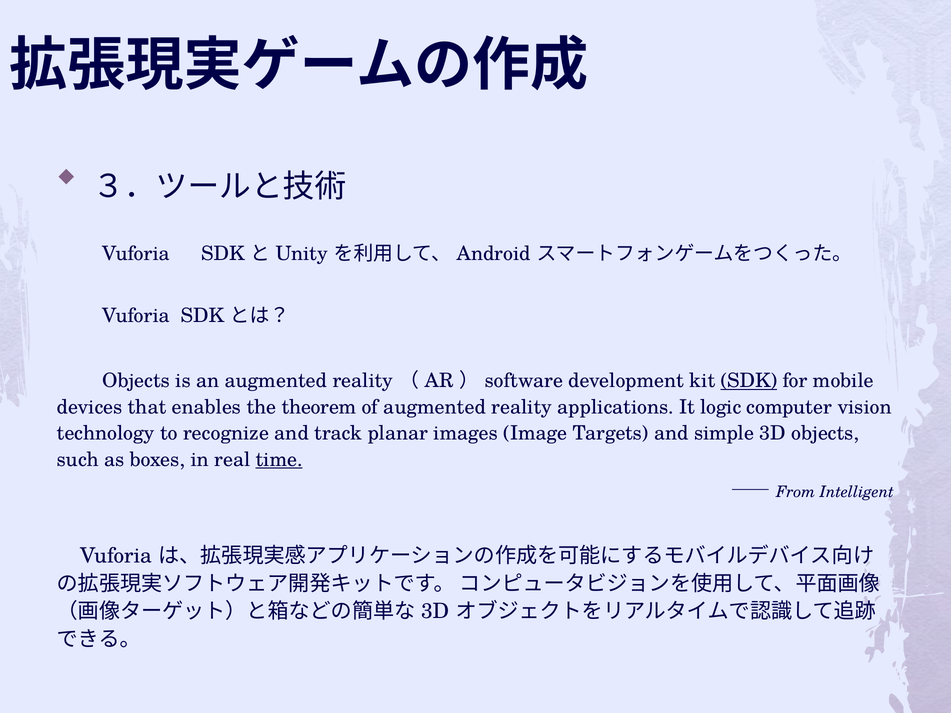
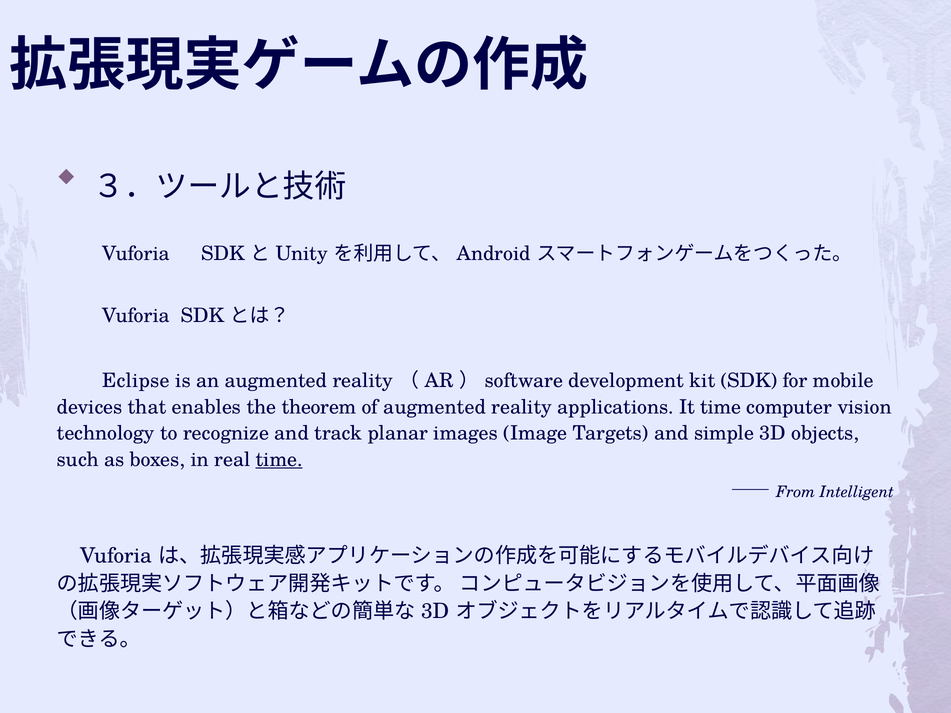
Objects: Objects -> Eclipse (136, 381)
SDK underline: present -> none (749, 381)
It logic: logic -> time (721, 407)
